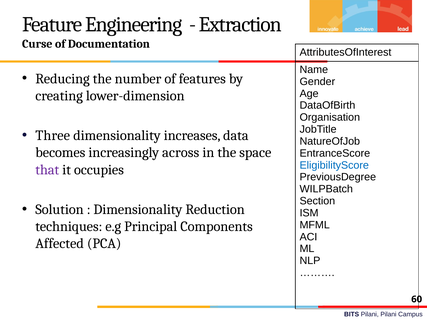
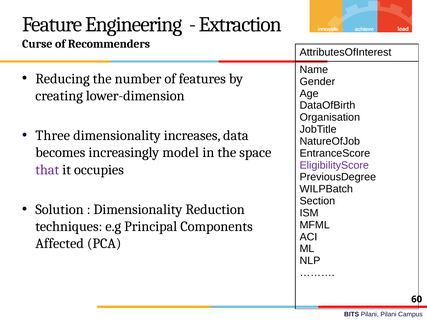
Documentation: Documentation -> Recommenders (109, 44)
across: across -> model (181, 153)
EligibilityScore colour: blue -> purple (334, 165)
